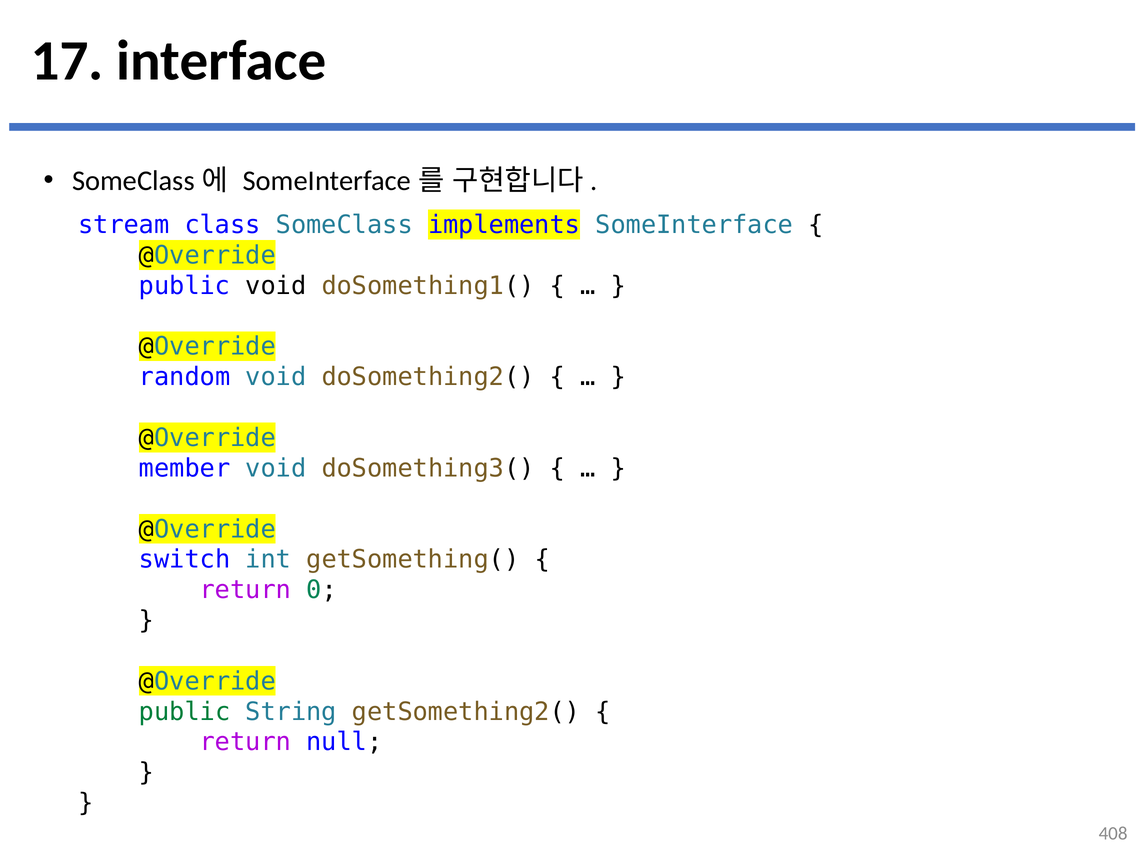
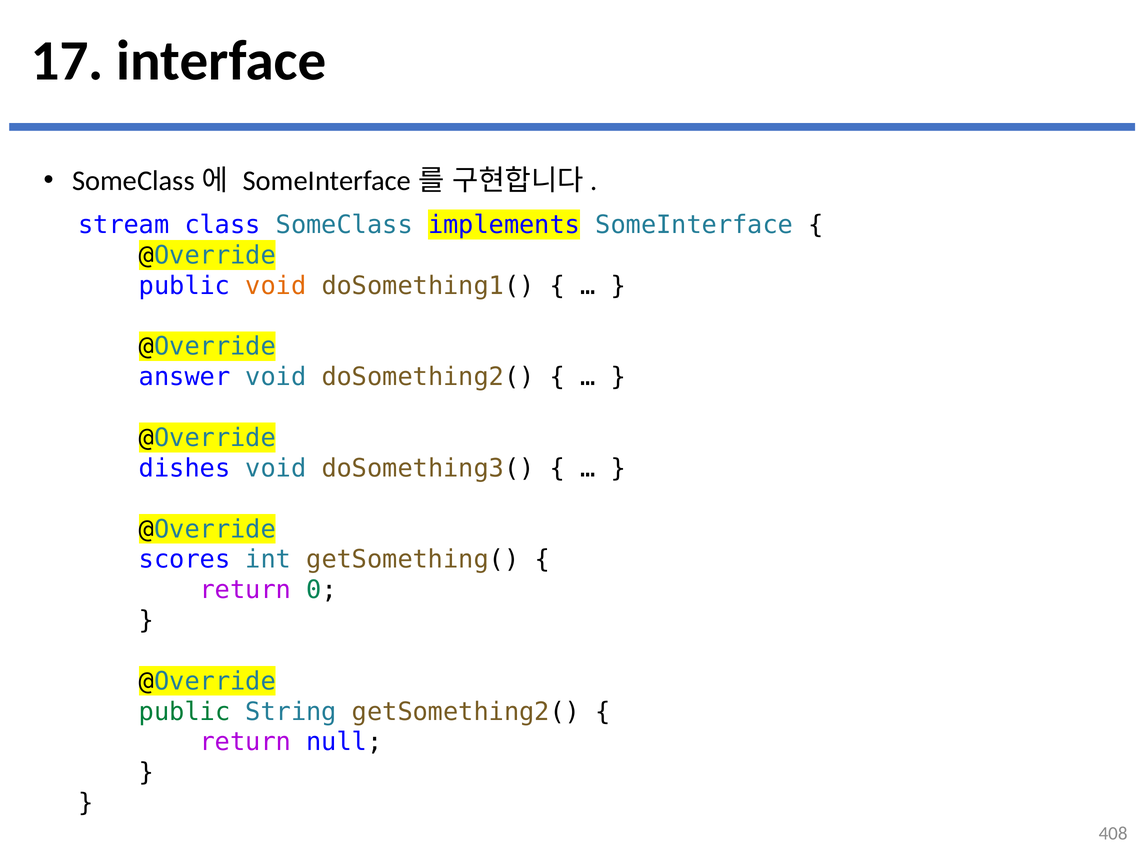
void colour: black -> orange (276, 286)
random: random -> answer (185, 377)
member: member -> dishes (185, 468)
switch: switch -> scores (185, 559)
